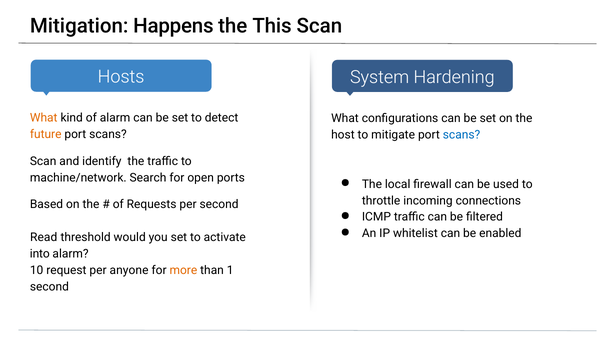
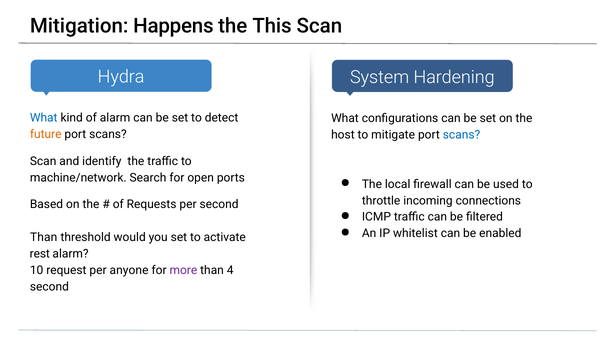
Hosts: Hosts -> Hydra (121, 77)
What colour: orange -> blue (44, 118)
Read: Read -> Than (44, 237)
into: into -> rest (40, 254)
more colour: orange -> purple (183, 270)
1: 1 -> 4 (230, 270)
